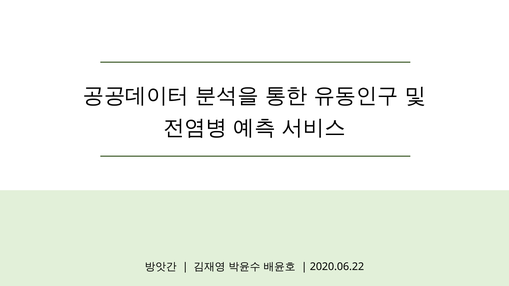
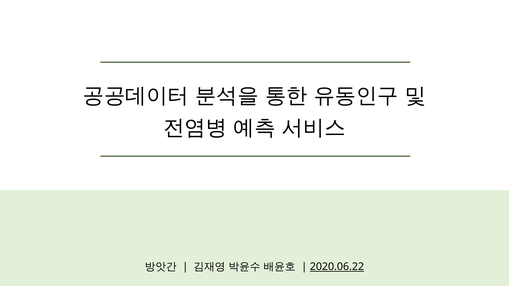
2020.06.22 underline: none -> present (337, 267)
